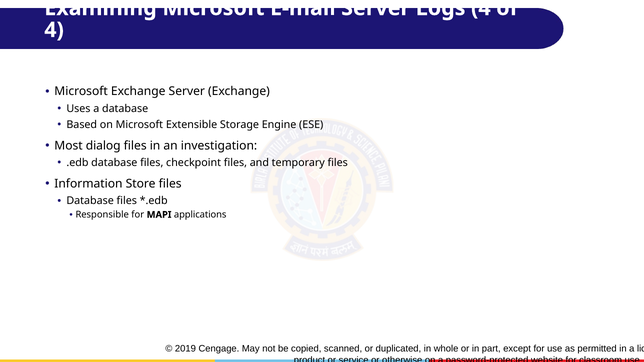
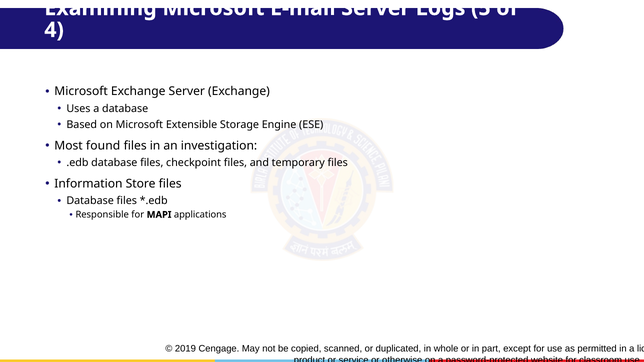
Logs 4: 4 -> 5 (481, 8)
dialog: dialog -> found (103, 146)
